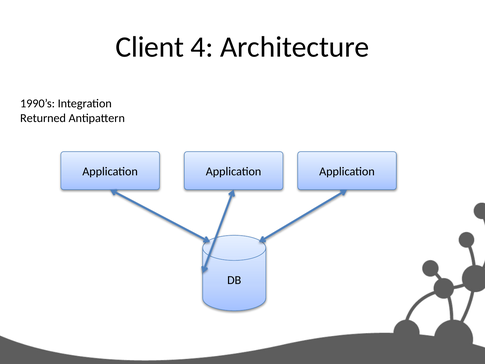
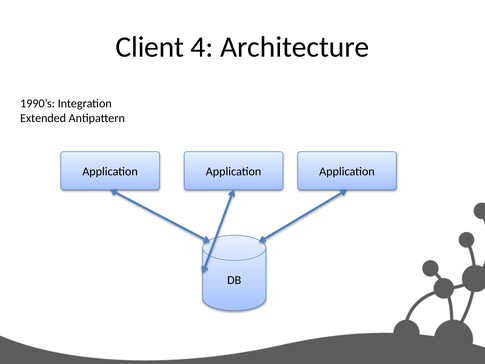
Returned: Returned -> Extended (43, 118)
